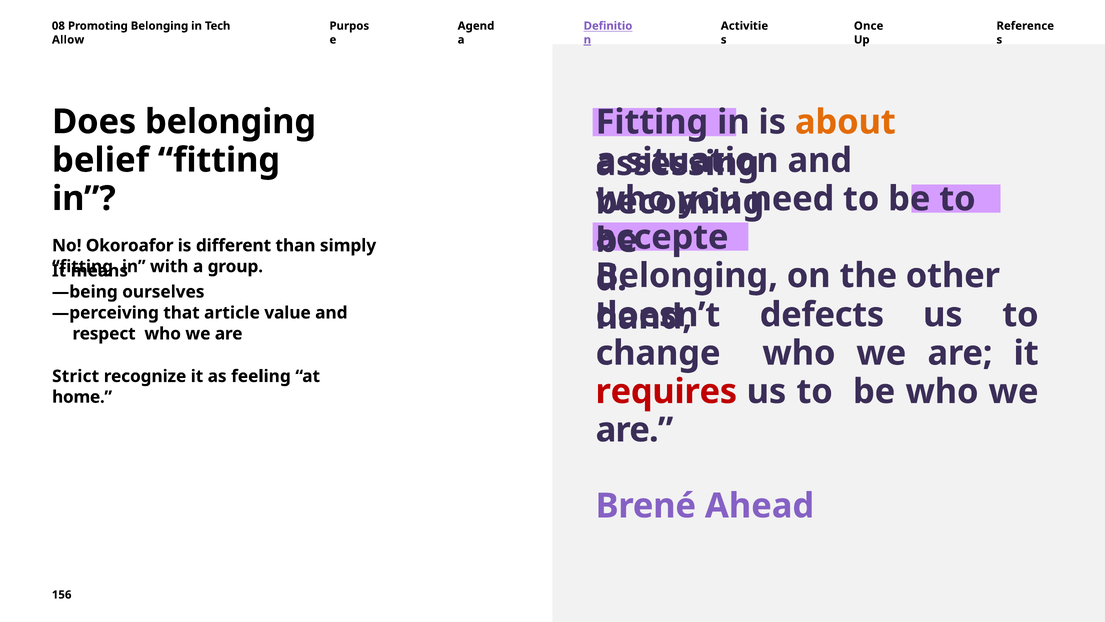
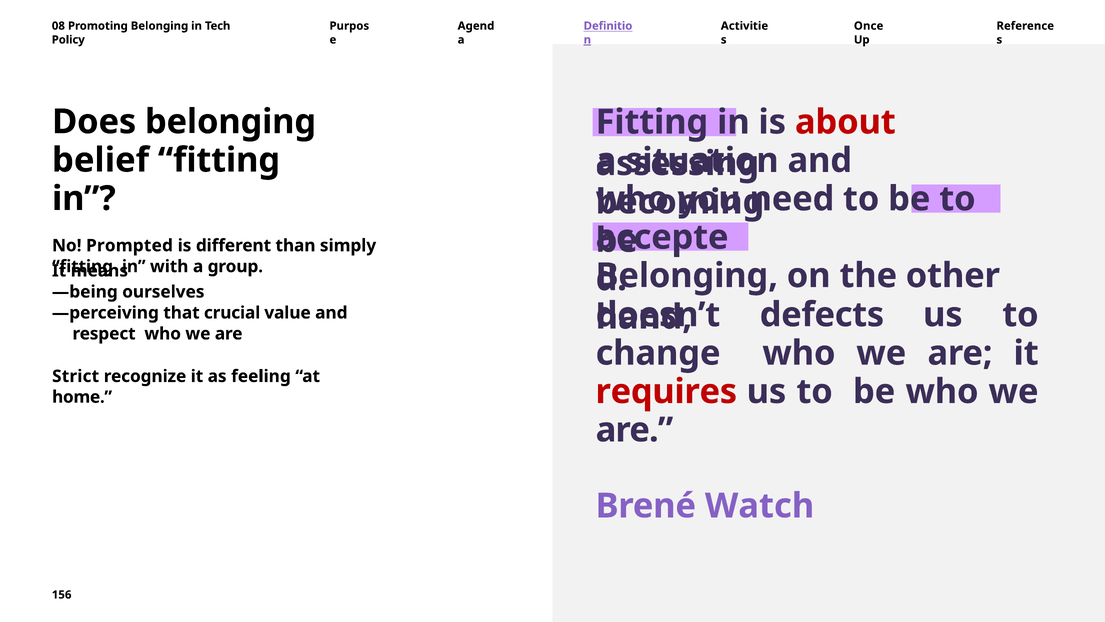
Allow: Allow -> Policy (68, 40)
about colour: orange -> red (845, 122)
Okoroafor: Okoroafor -> Prompted (129, 245)
article: article -> crucial (232, 313)
Ahead: Ahead -> Watch (760, 506)
